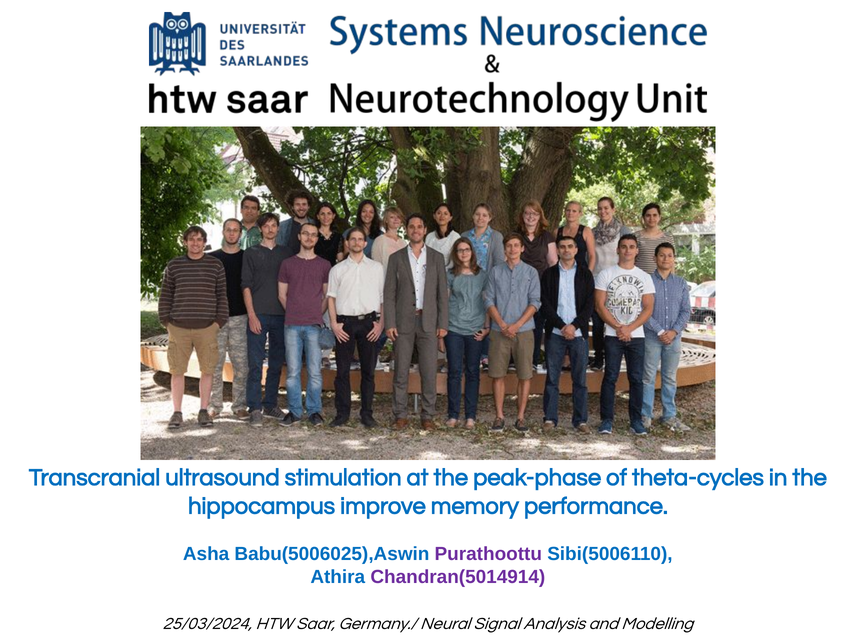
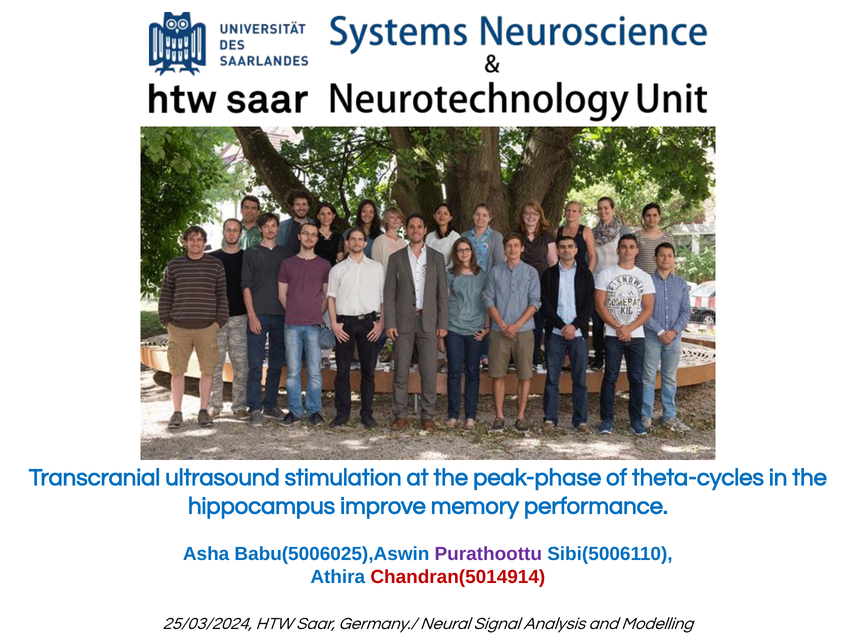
Chandran(5014914 colour: purple -> red (458, 577)
